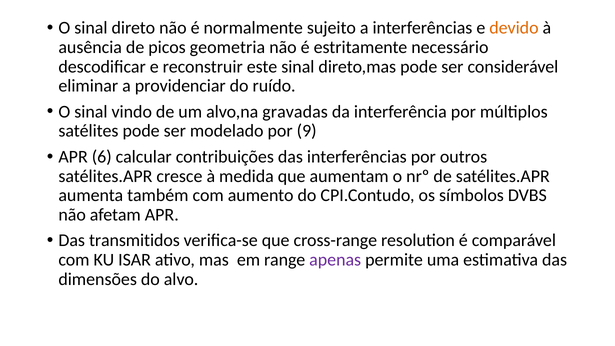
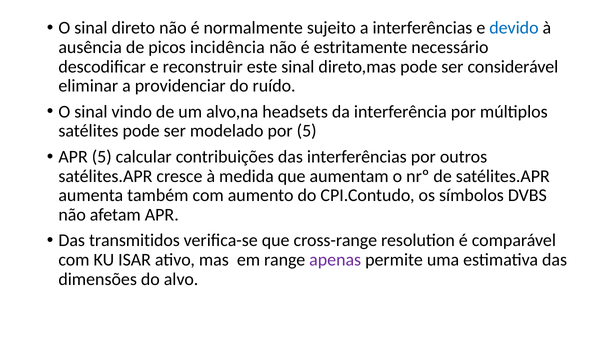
devido colour: orange -> blue (514, 28)
geometria: geometria -> incidência (227, 47)
gravadas: gravadas -> headsets (295, 112)
por 9: 9 -> 5 (307, 131)
APR 6: 6 -> 5 (102, 157)
